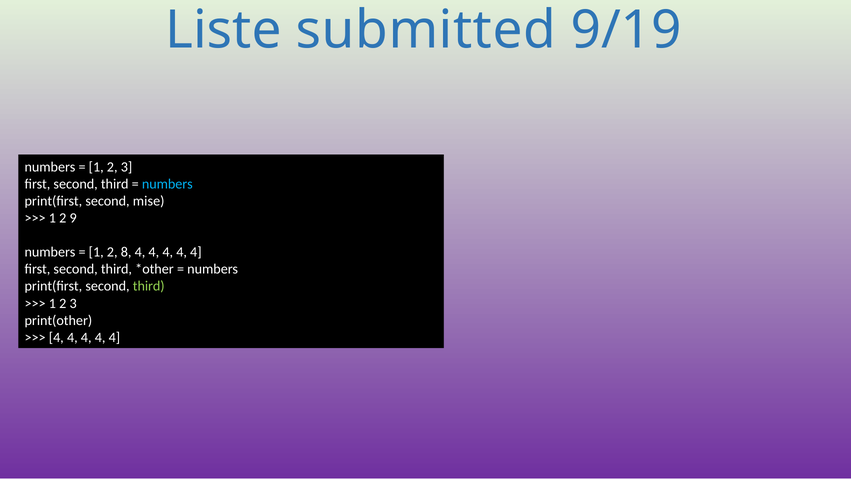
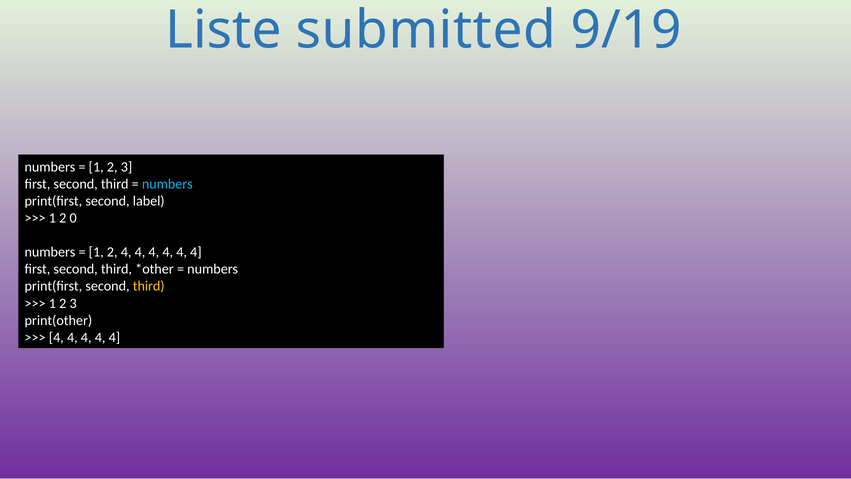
mise: mise -> label (149, 201)
9: 9 -> 0 (73, 218)
2 8: 8 -> 4 (126, 252)
third colour: light green -> yellow (149, 286)
